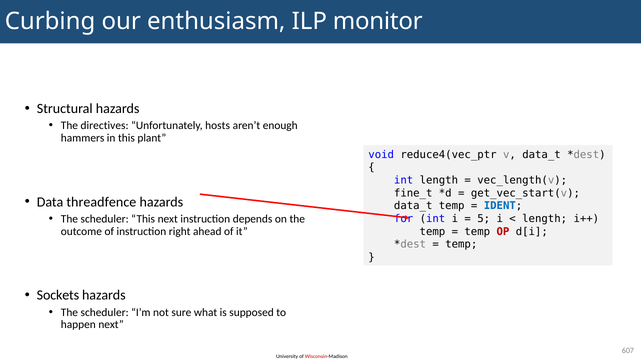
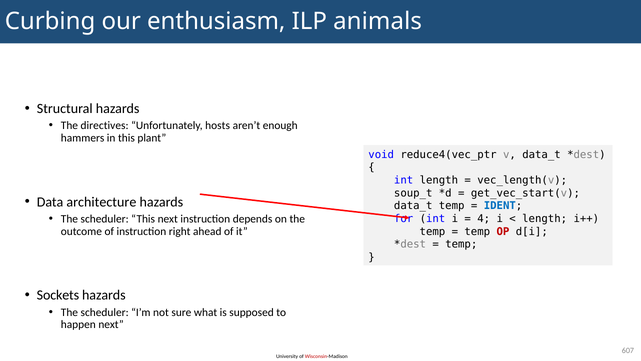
monitor: monitor -> animals (378, 21)
fine_t: fine_t -> soup_t (413, 193)
threadfence: threadfence -> architecture (101, 202)
5: 5 -> 4 (484, 218)
